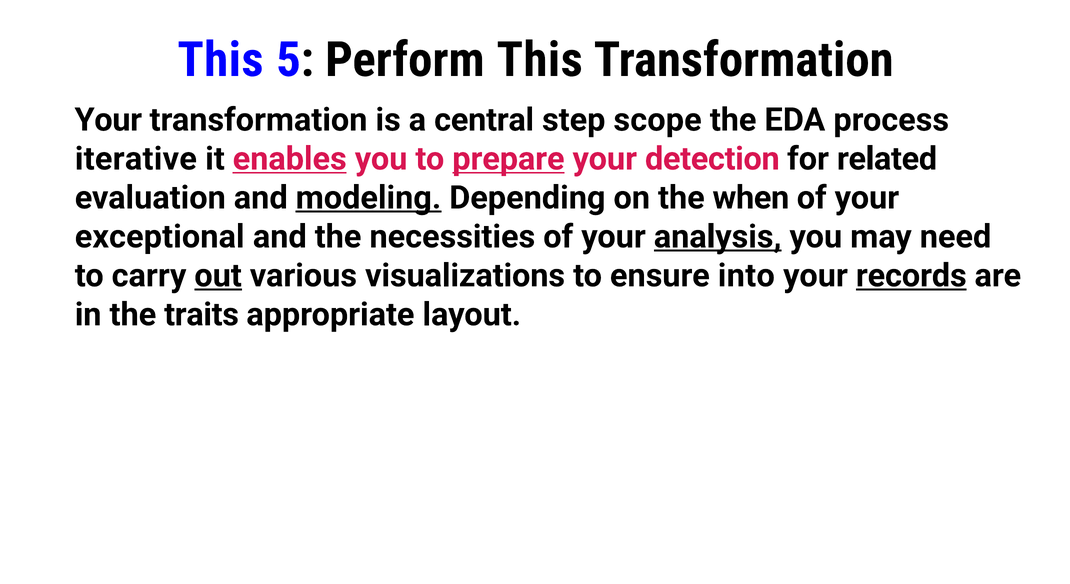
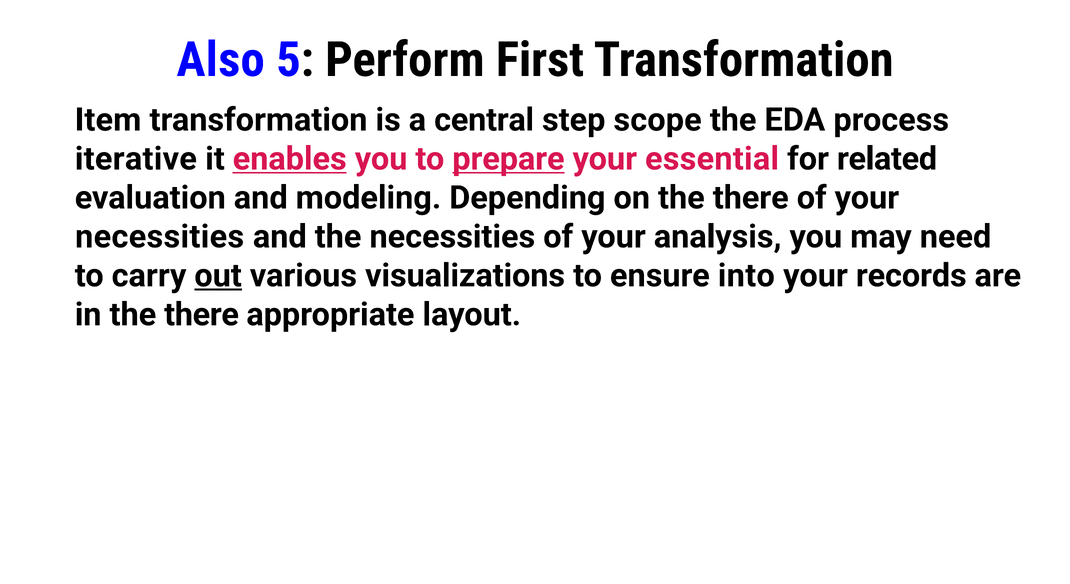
This: This -> Also (221, 60)
Perform This: This -> First (540, 60)
Your: Your -> Item (108, 120)
detection: detection -> essential (712, 159)
modeling underline: present -> none (368, 198)
on the when: when -> there (751, 198)
exceptional: exceptional -> necessities (160, 237)
analysis underline: present -> none (718, 237)
records underline: present -> none (911, 275)
in the traits: traits -> there (202, 314)
